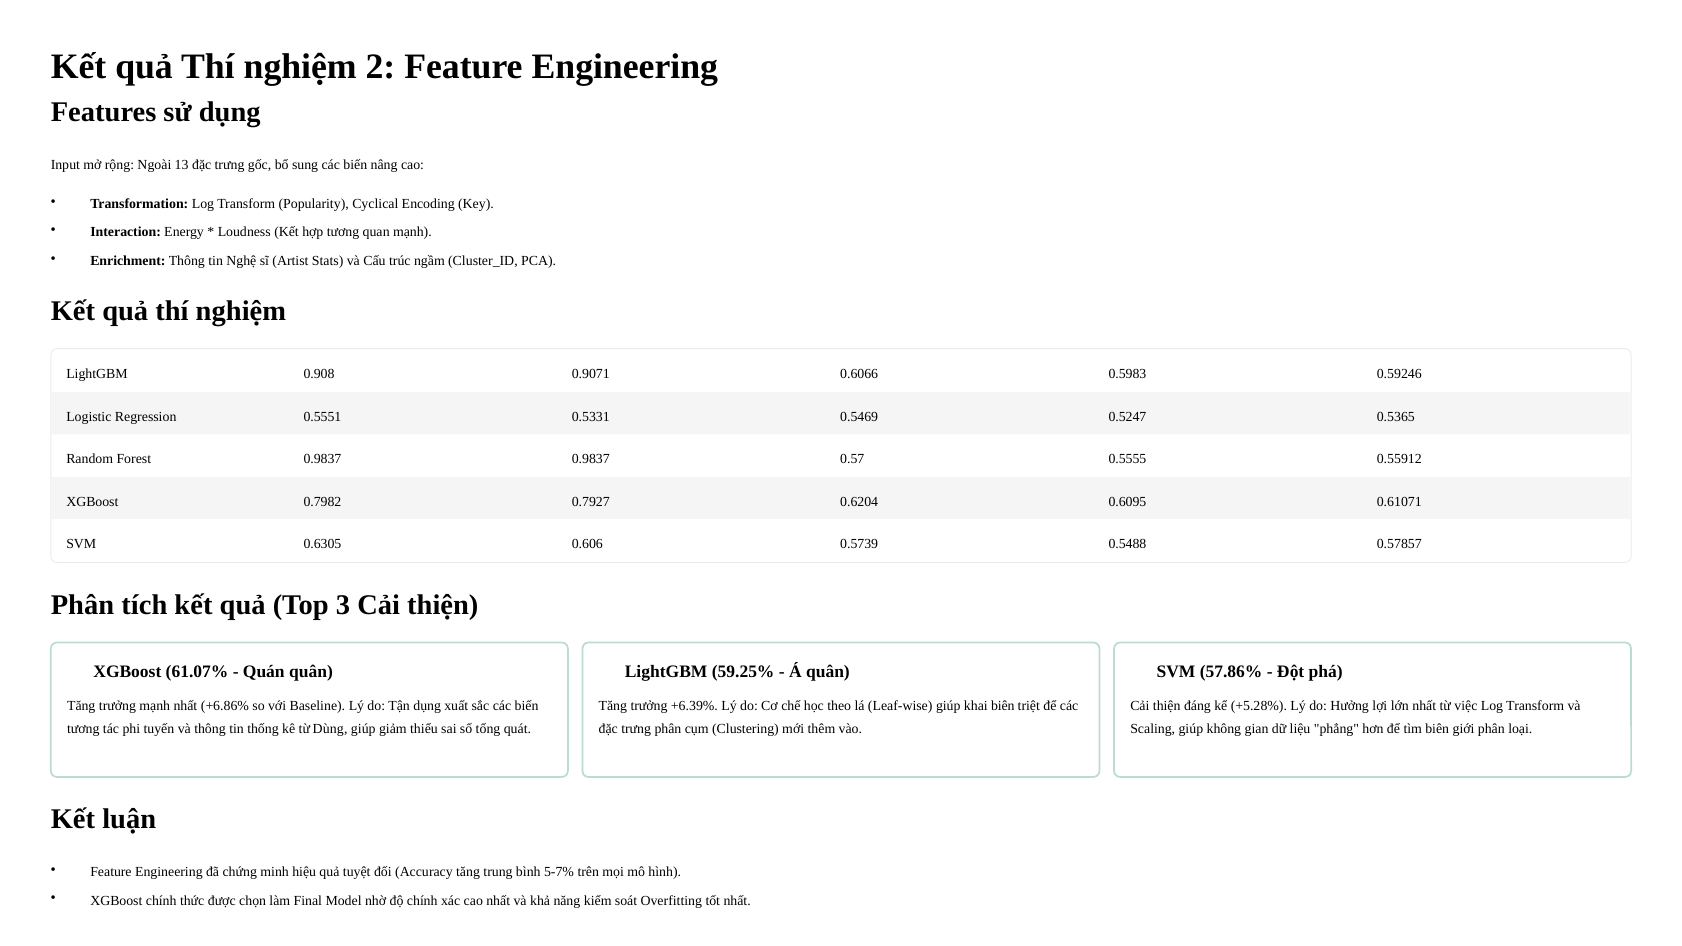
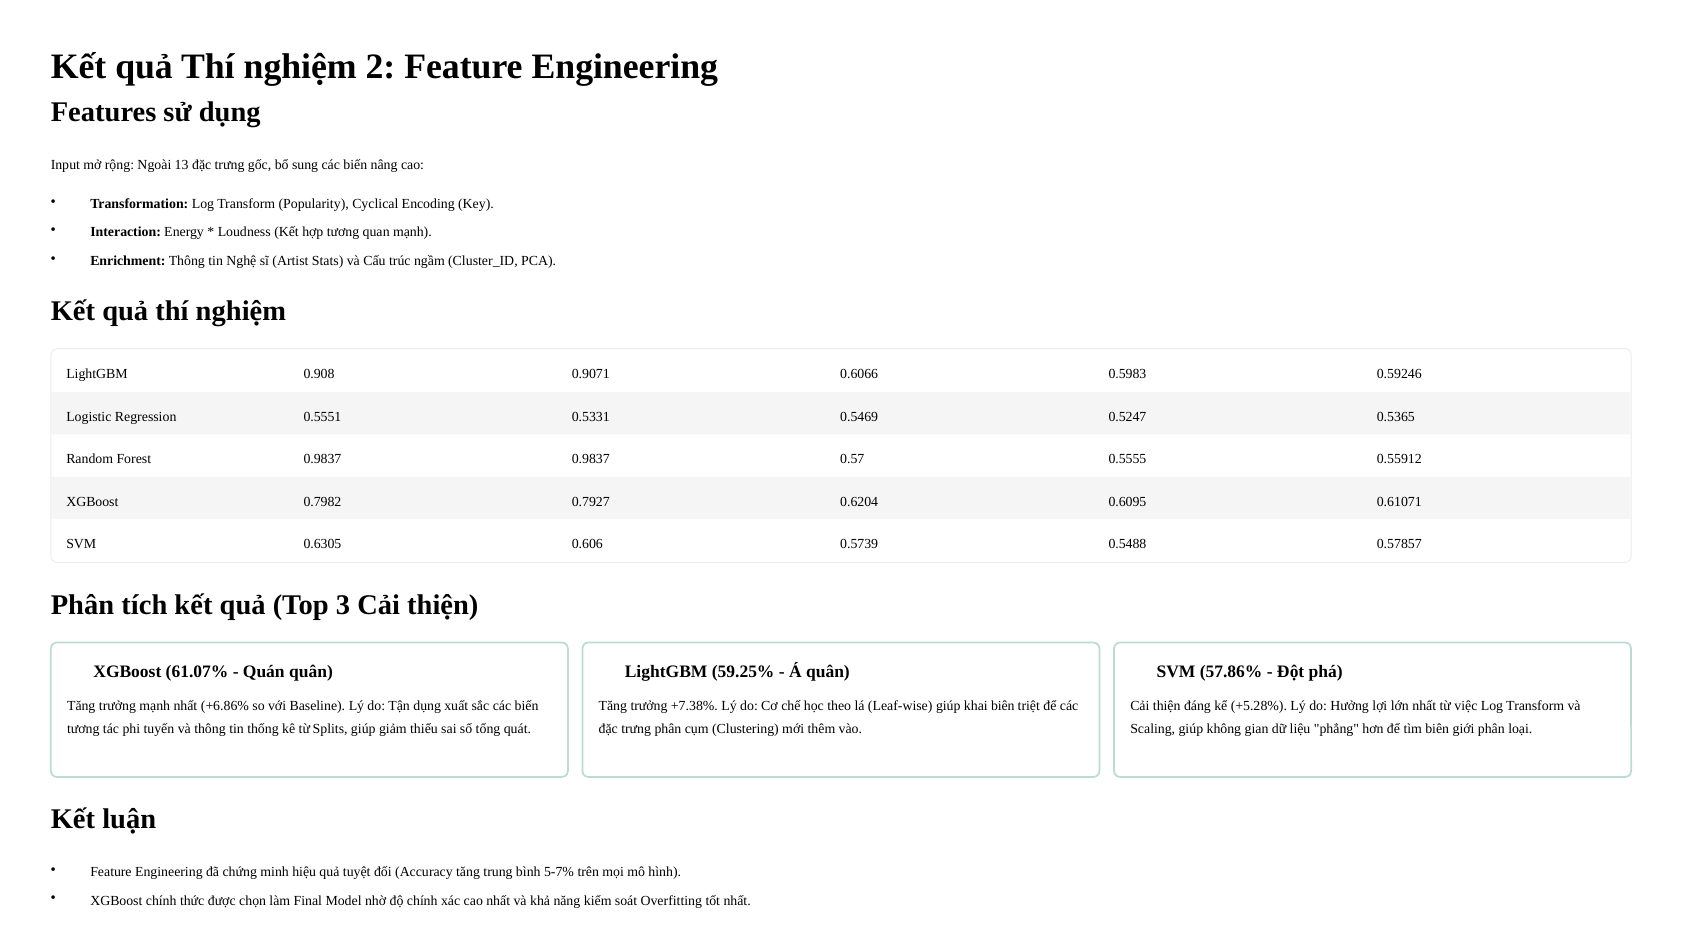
+6.39%: +6.39% -> +7.38% (694, 706)
Dùng: Dùng -> Splits (330, 729)
